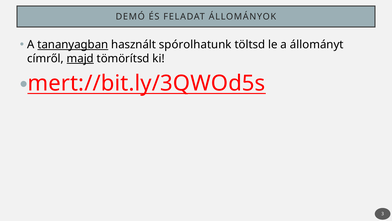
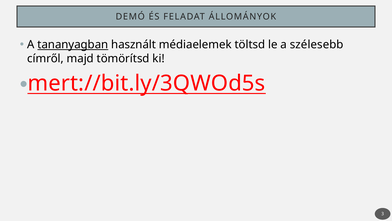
spórolhatunk: spórolhatunk -> médiaelemek (195, 45)
állományt: állományt -> szélesebb (317, 45)
majd underline: present -> none (80, 58)
